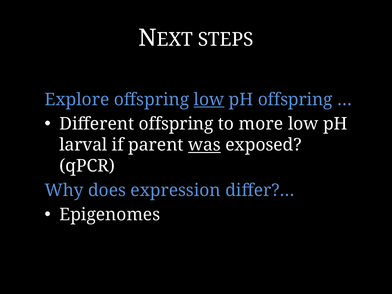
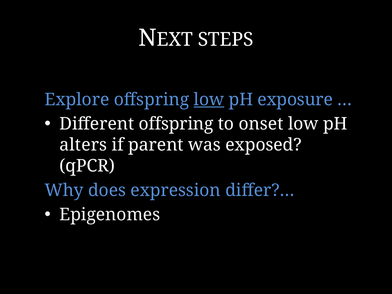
pH offspring: offspring -> exposure (295, 100)
more: more -> onset (261, 124)
larval: larval -> alters (83, 145)
was underline: present -> none (205, 145)
